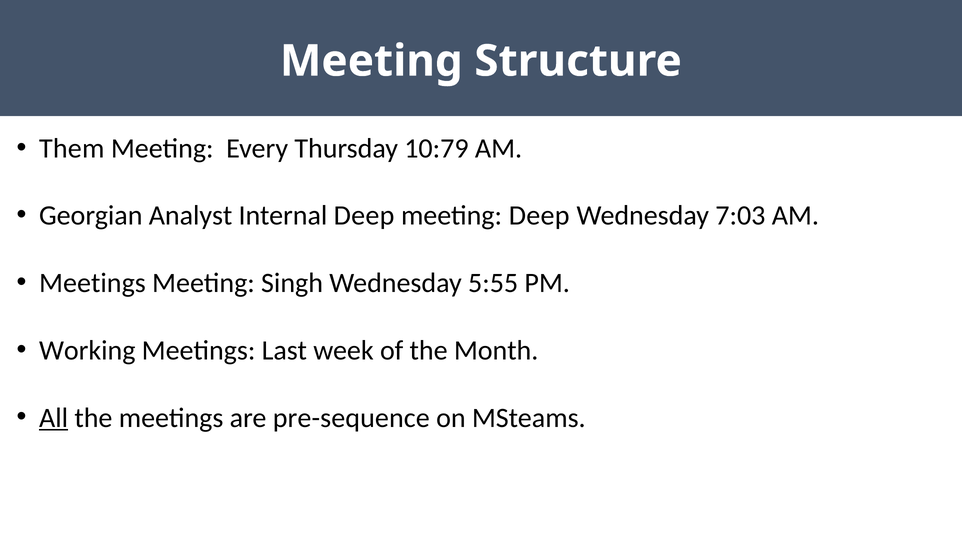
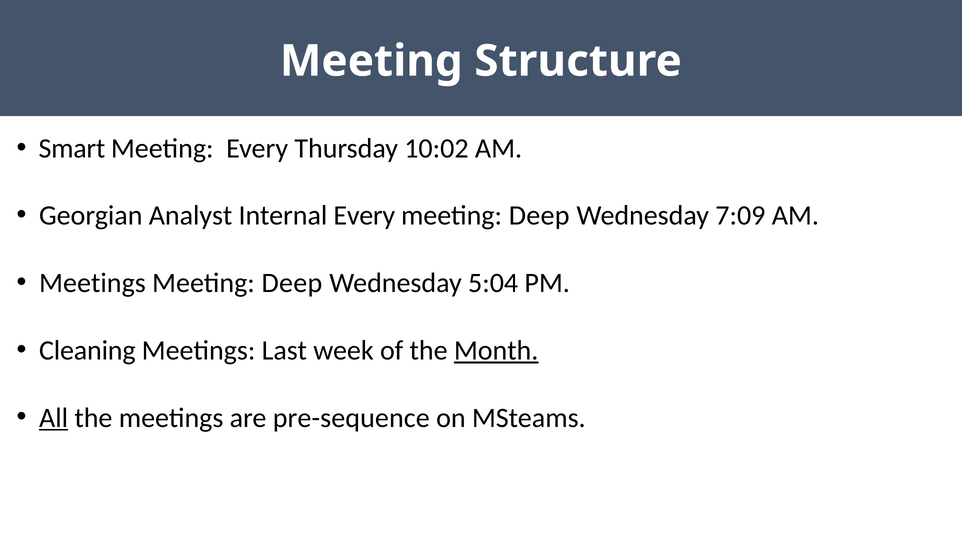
Them: Them -> Smart (72, 148)
10:79: 10:79 -> 10:02 (436, 148)
Internal Deep: Deep -> Every (364, 216)
7:03: 7:03 -> 7:09 (740, 216)
Singh: Singh -> Deep (292, 283)
5:55: 5:55 -> 5:04 (493, 283)
Working: Working -> Cleaning (87, 350)
Month underline: none -> present (496, 350)
